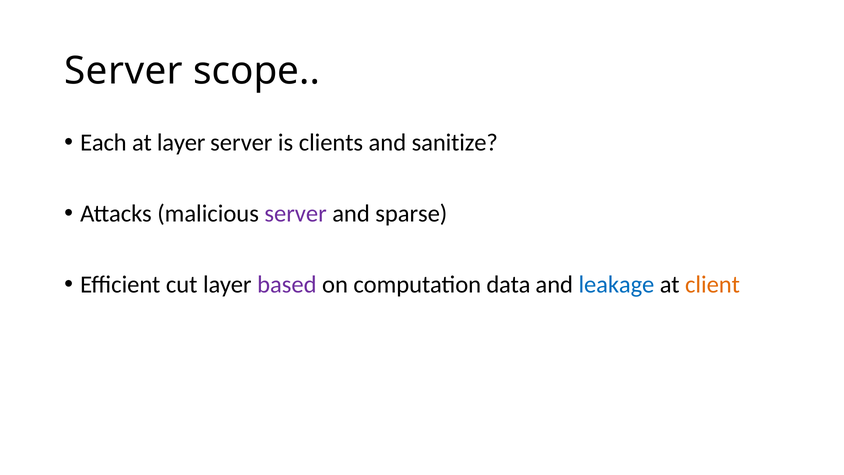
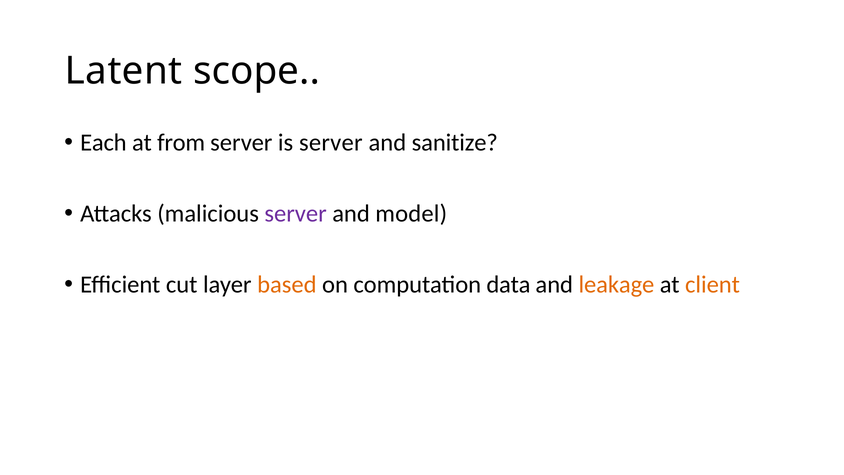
Server: Server -> Latent (124, 71)
at layer: layer -> from (181, 143)
is clients: clients -> server (331, 143)
sparse: sparse -> model (411, 213)
based colour: purple -> orange (287, 284)
leakage colour: blue -> orange (616, 284)
